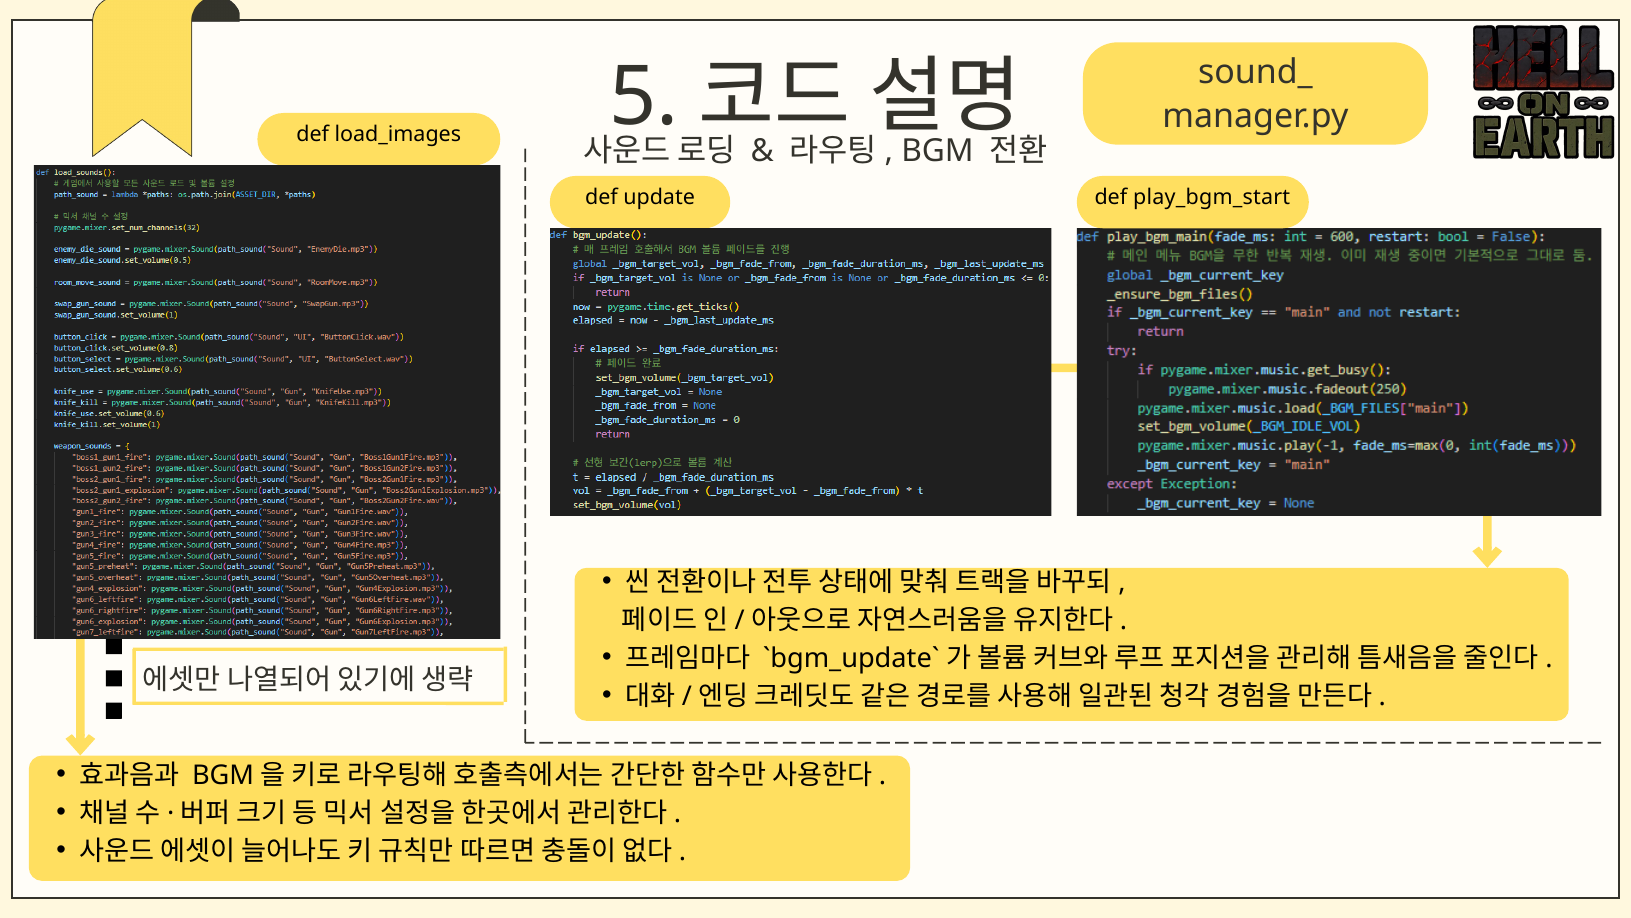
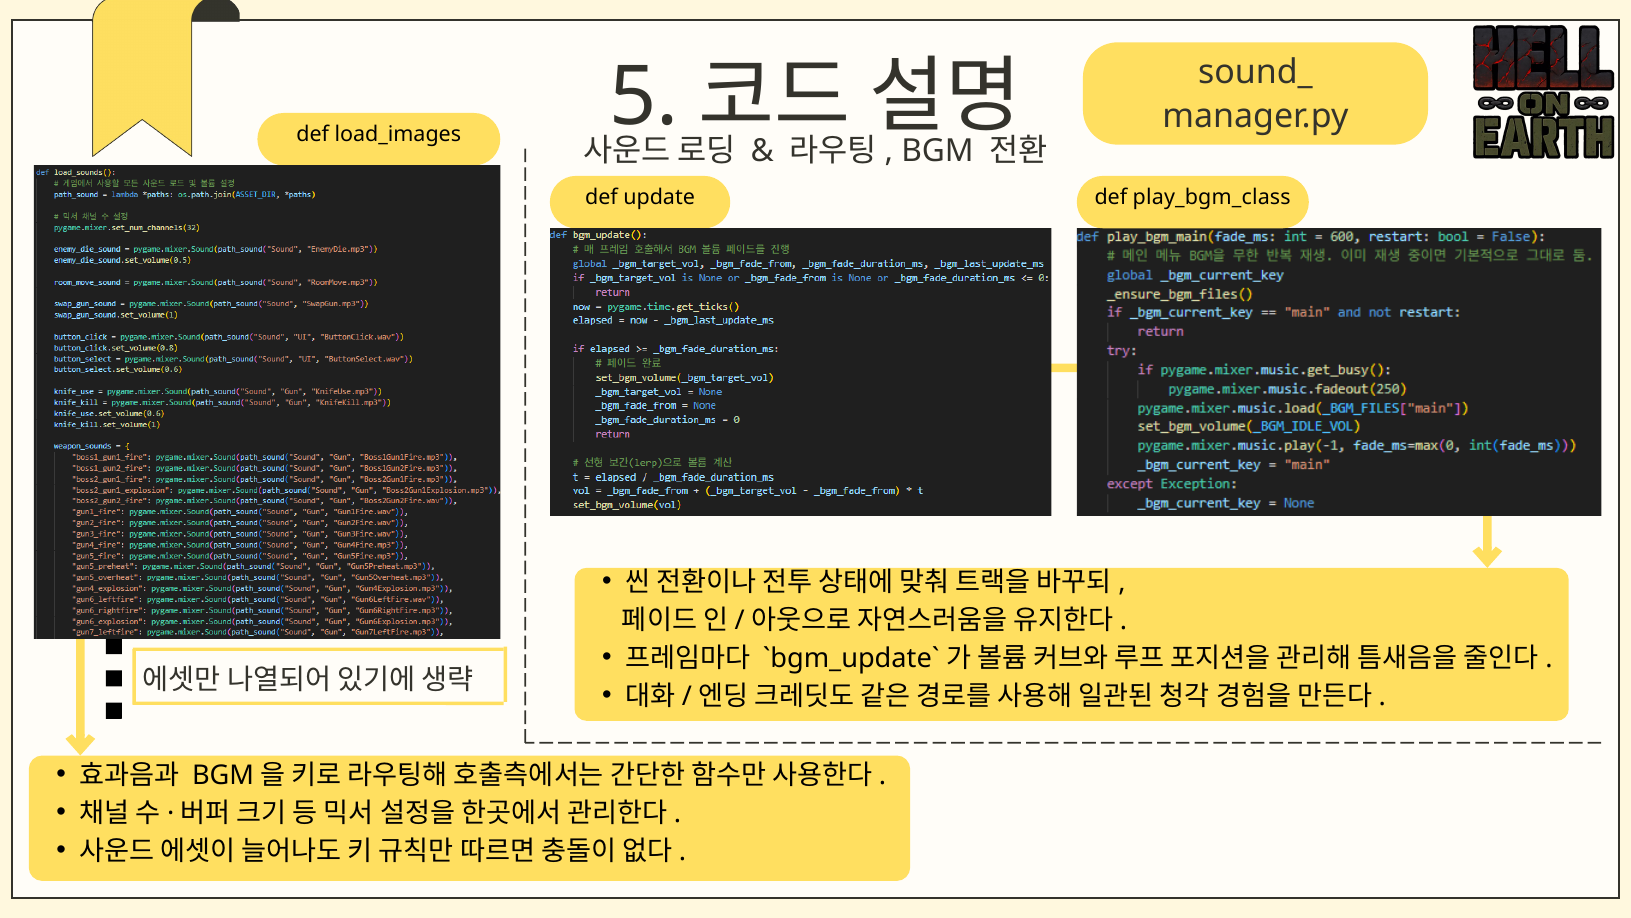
play_bgm_start: play_bgm_start -> play_bgm_class (1212, 198)
